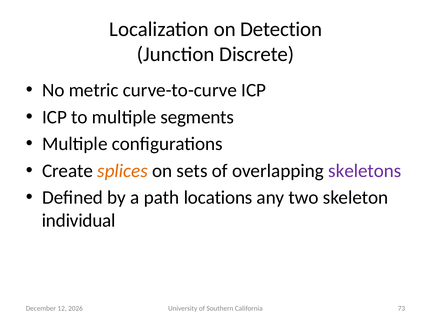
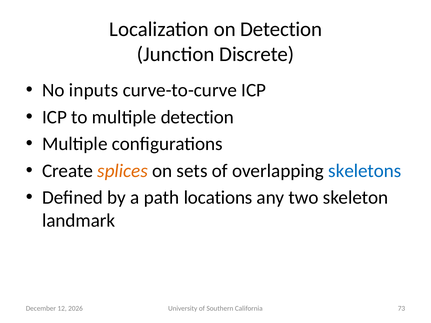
metric: metric -> inputs (94, 90)
multiple segments: segments -> detection (197, 117)
skeletons colour: purple -> blue (365, 171)
individual: individual -> landmark (79, 221)
